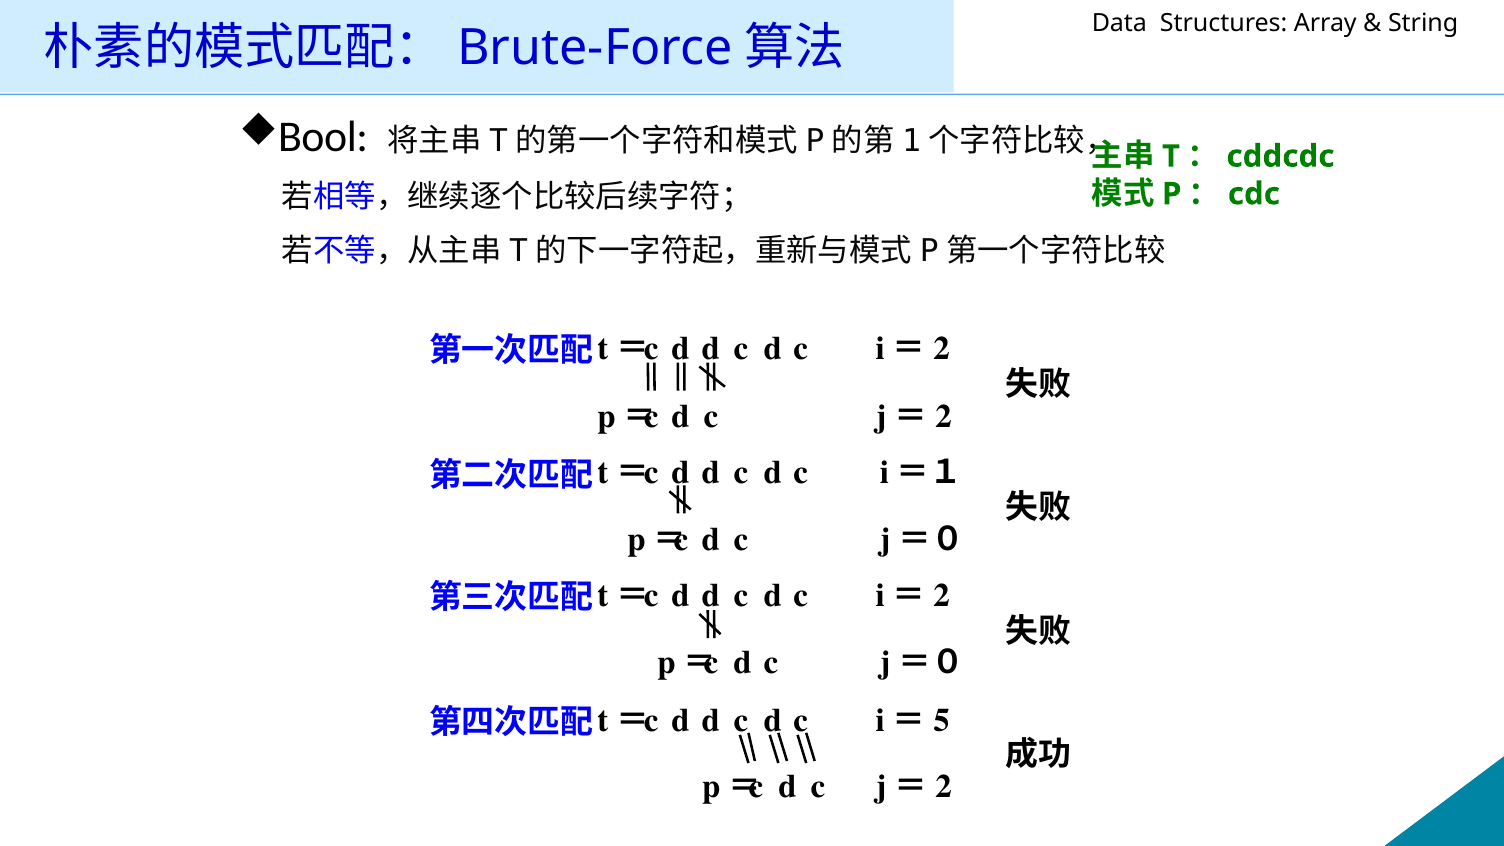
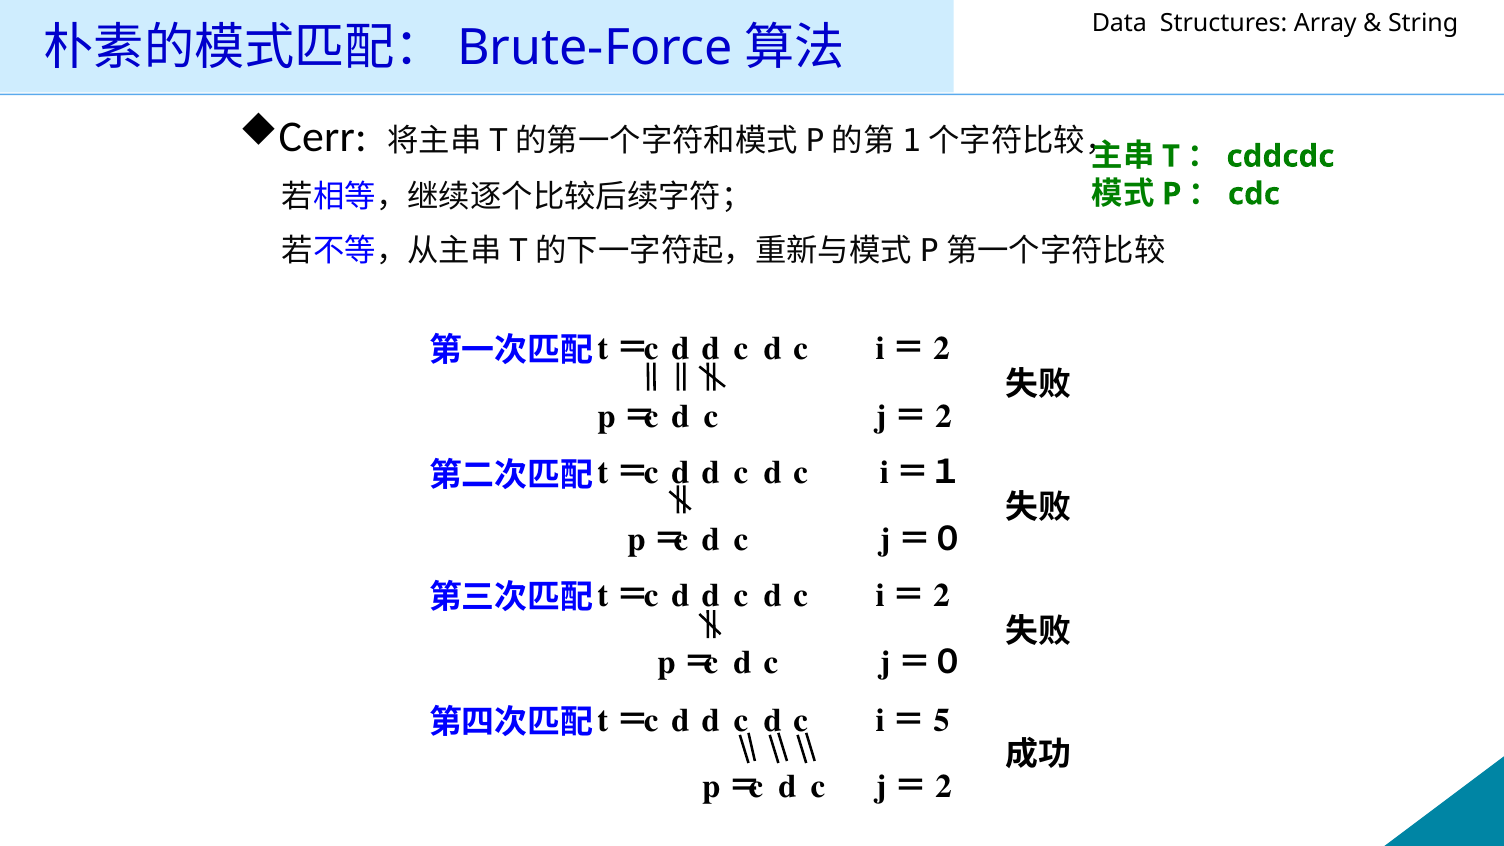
Bool: Bool -> Cerr (323, 137)
